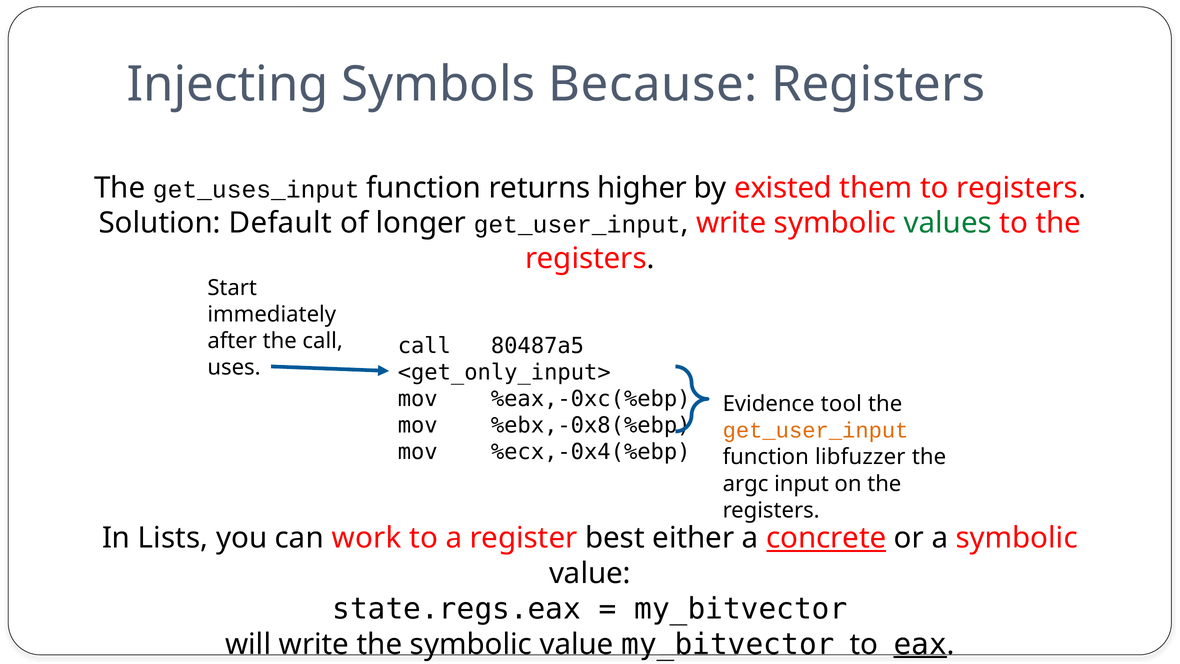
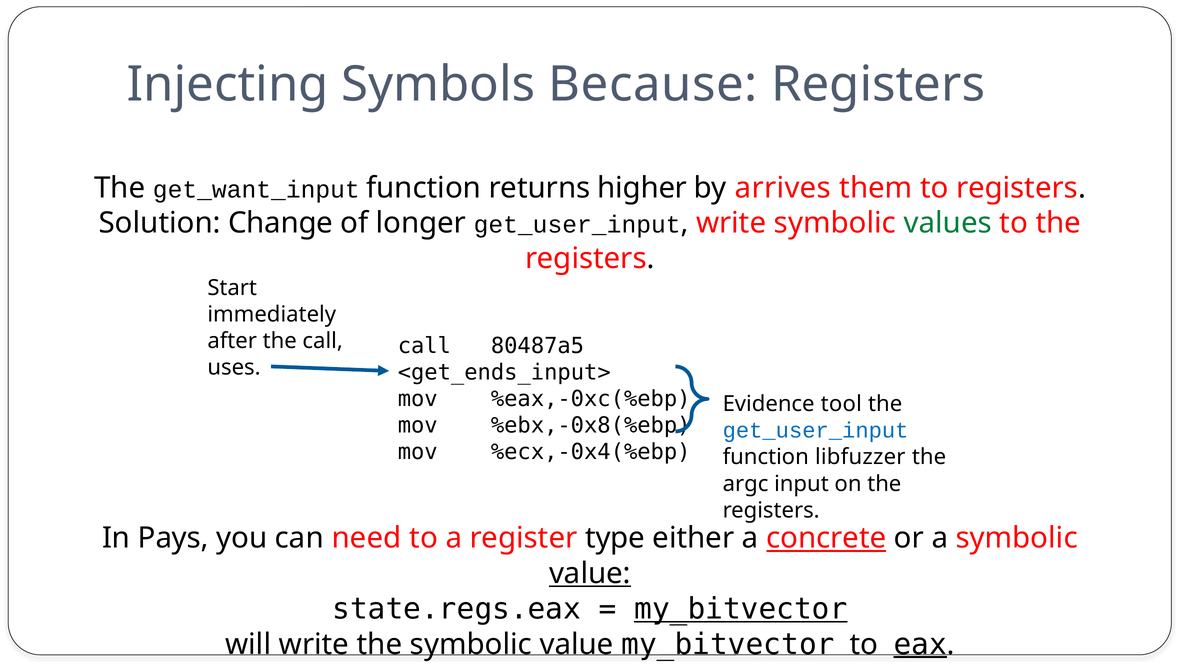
get_uses_input: get_uses_input -> get_want_input (256, 189)
existed: existed -> arrives (783, 188)
Default: Default -> Change (281, 223)
<get_only_input>: <get_only_input> -> <get_ends_input> (504, 372)
get_user_input colour: orange -> blue (816, 430)
Lists: Lists -> Pays (173, 538)
work: work -> need (367, 538)
best: best -> type (615, 538)
value underline: none -> present (590, 573)
my_bitvector underline: none -> present (741, 609)
